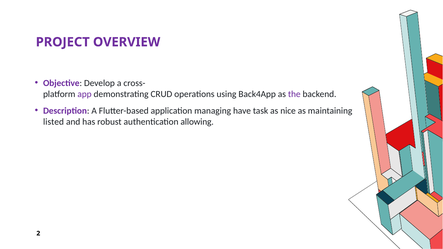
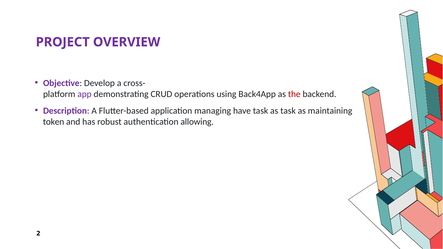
the colour: purple -> red (294, 94)
as nice: nice -> task (288, 111)
listed: listed -> token (54, 122)
